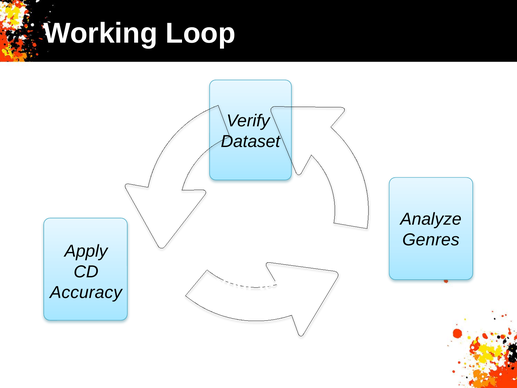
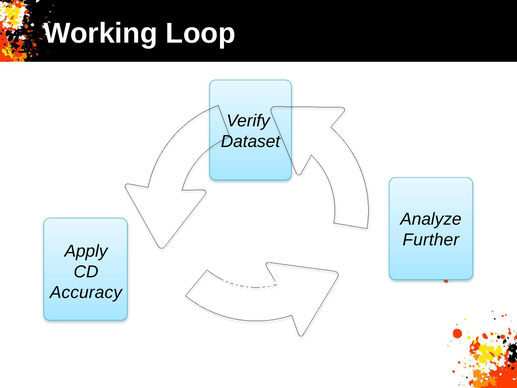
Genres: Genres -> Further (431, 240)
